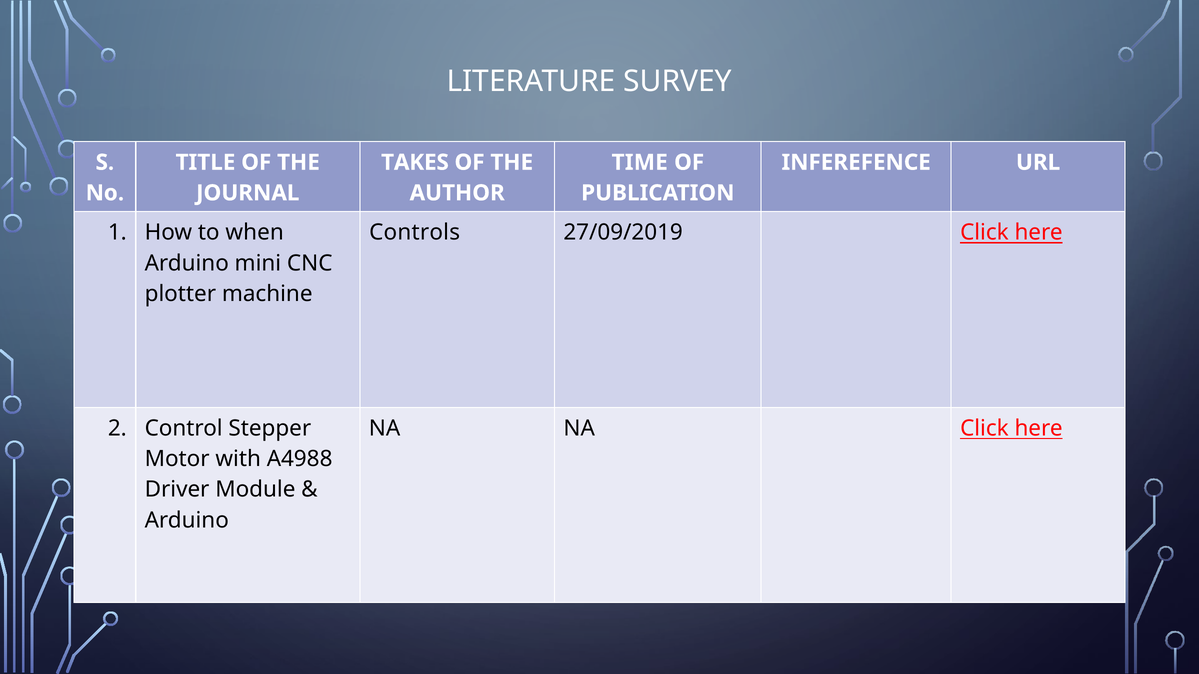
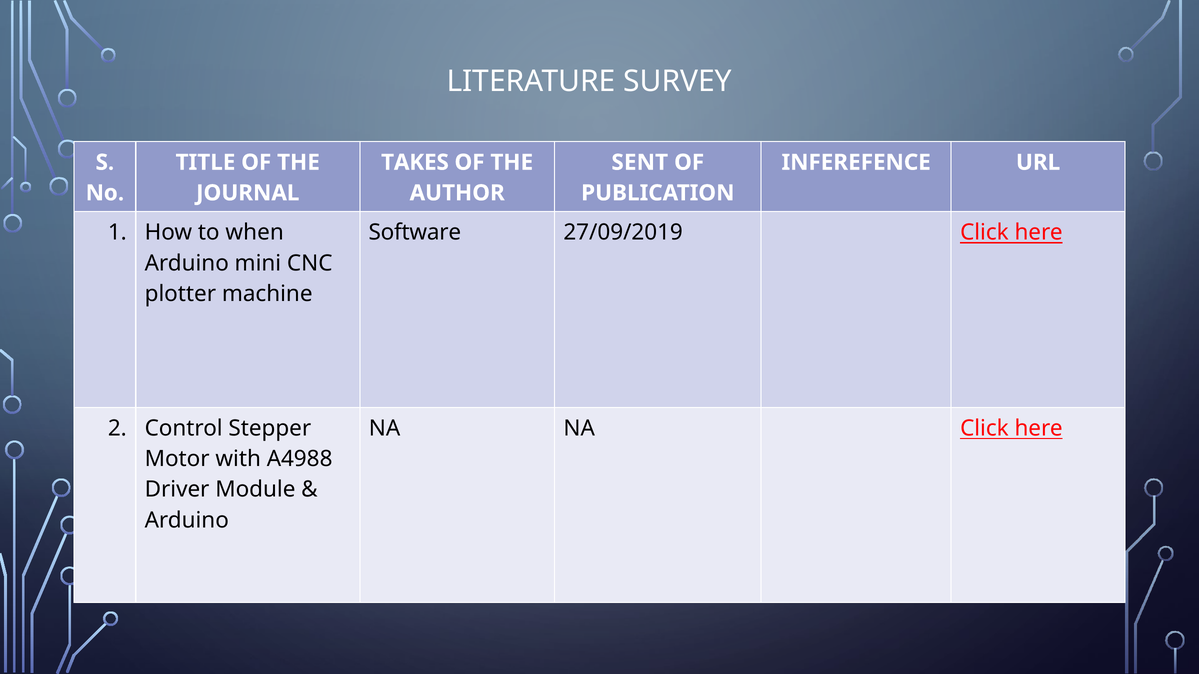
TIME: TIME -> SENT (640, 162)
Controls: Controls -> Software (415, 233)
